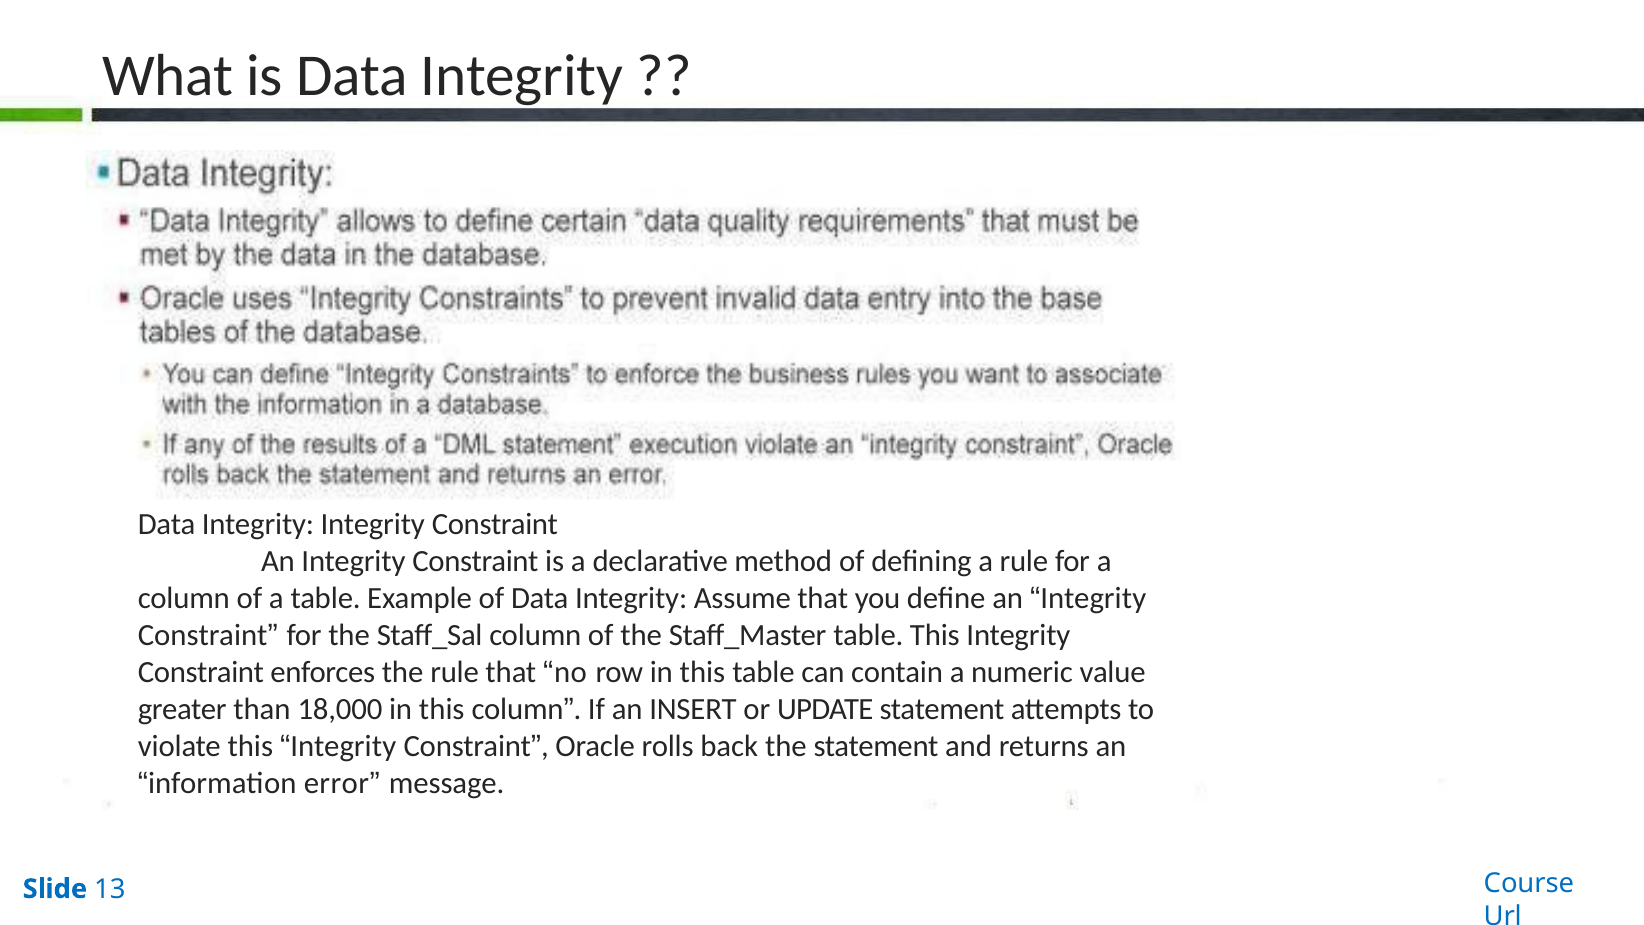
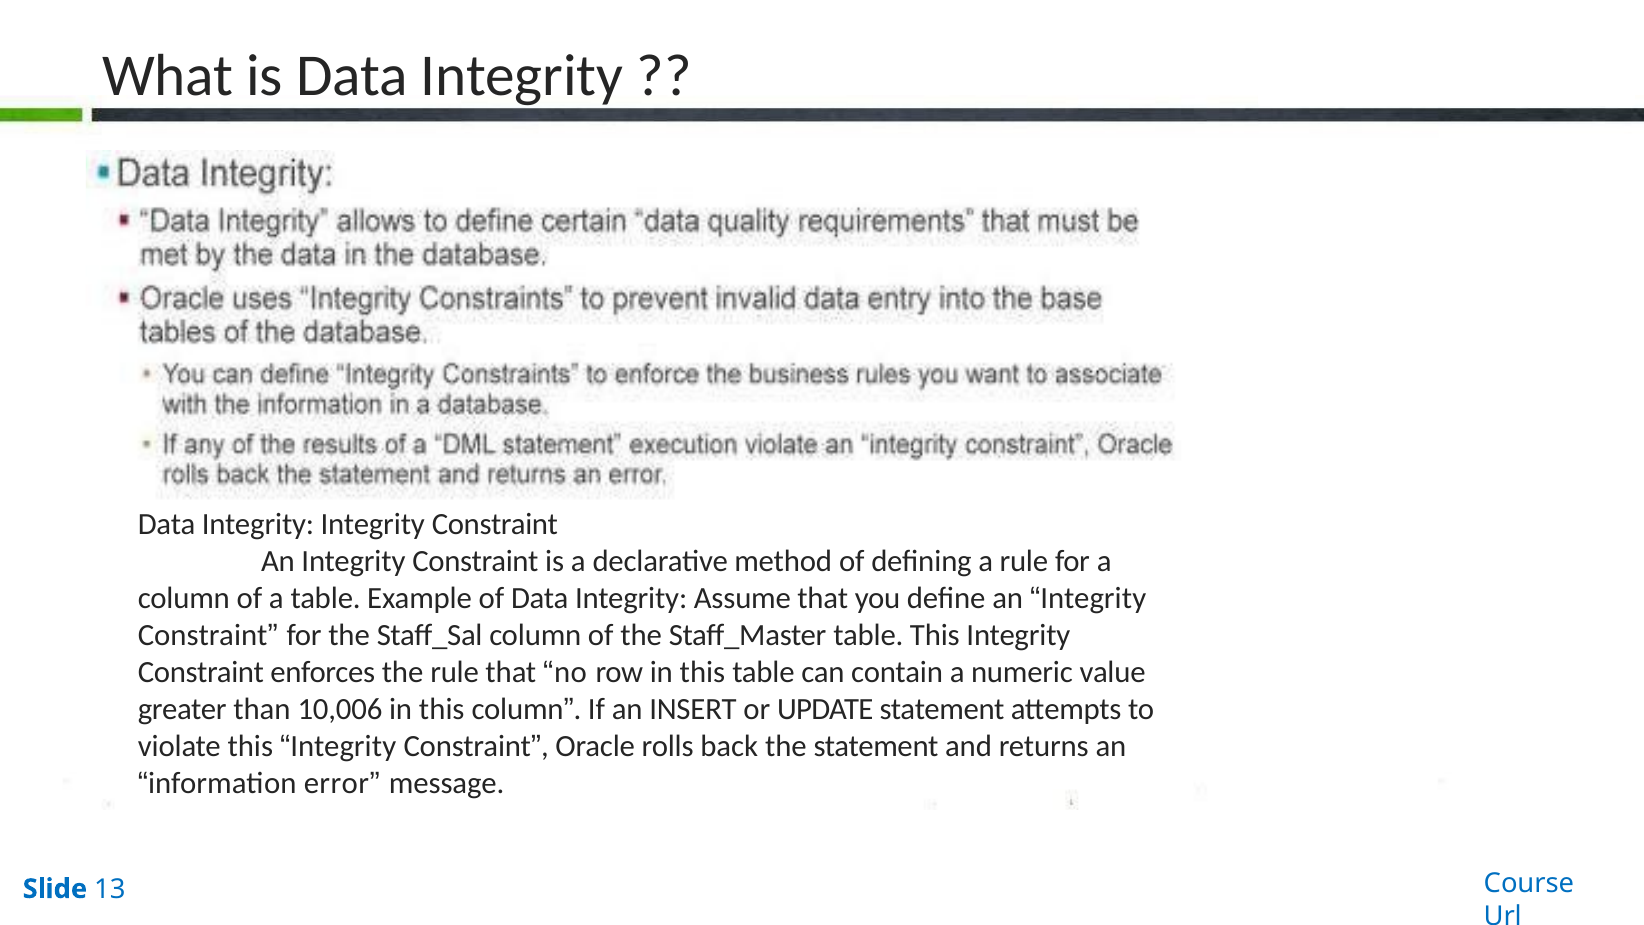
18,000: 18,000 -> 10,006 (340, 709)
